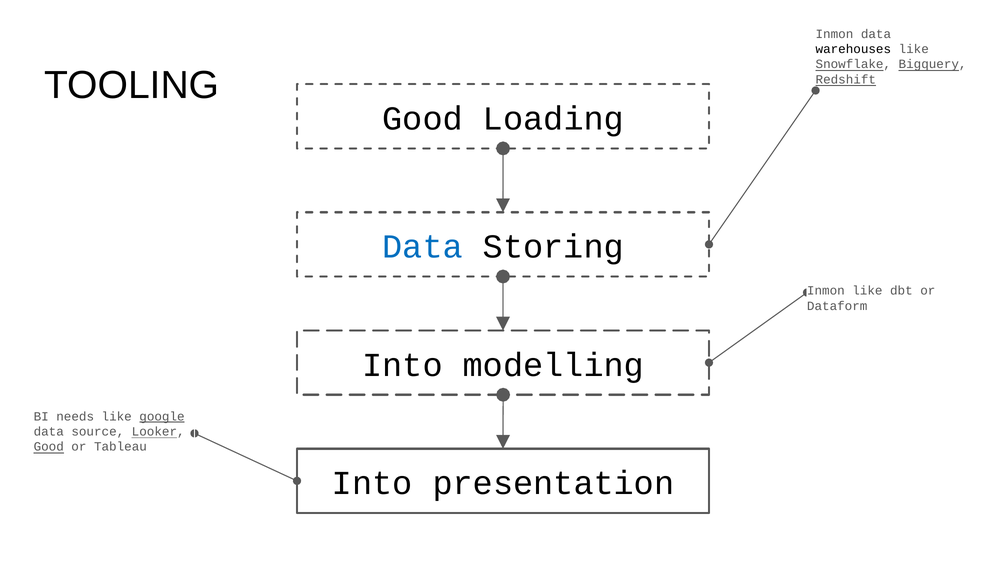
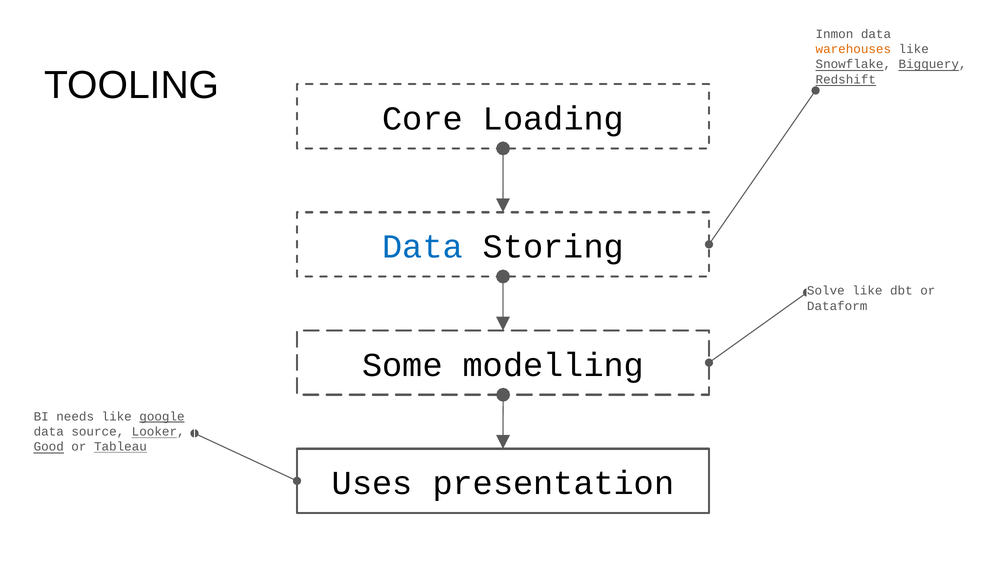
warehouses colour: black -> orange (853, 49)
Good: Good -> Core (423, 119)
Inmon: Inmon -> Solve (826, 291)
Into: Into -> Some (402, 365)
Tableau underline: none -> present (120, 447)
Into: Into -> Uses (372, 483)
